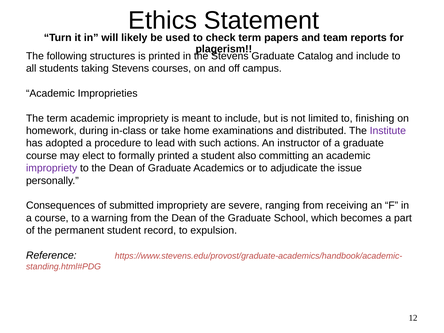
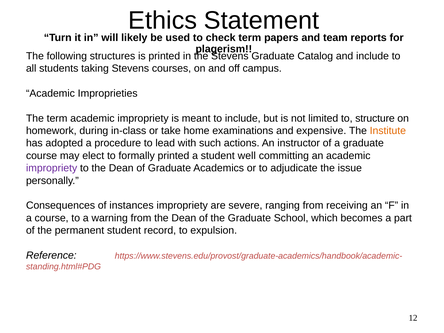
finishing: finishing -> structure (375, 118)
distributed: distributed -> expensive (321, 131)
Institute colour: purple -> orange (388, 131)
also: also -> well (247, 156)
submitted: submitted -> instances (132, 206)
